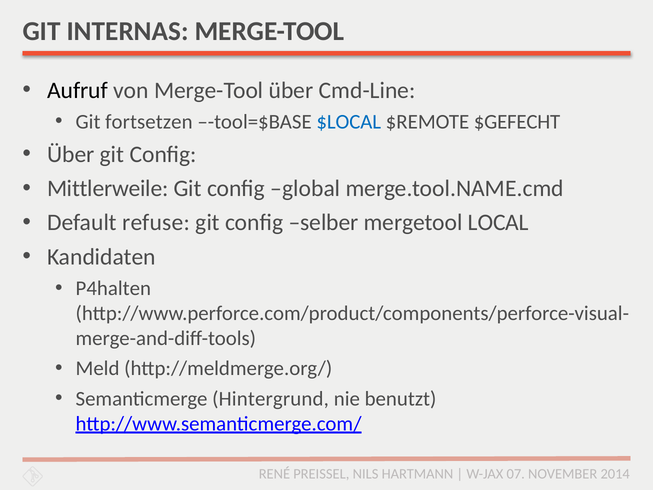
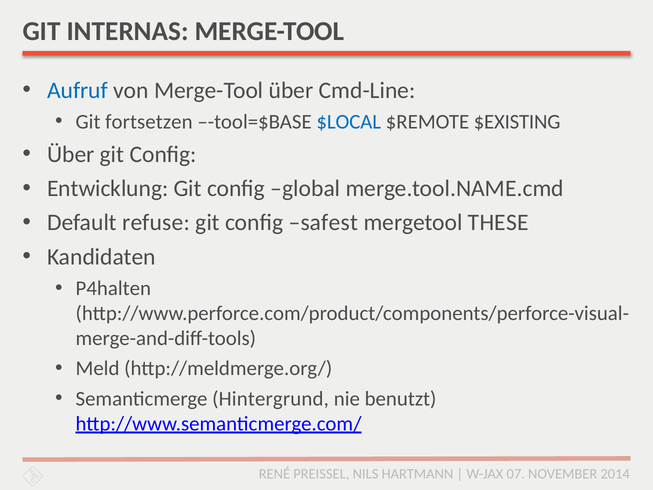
Aufruf colour: black -> blue (78, 90)
$GEFECHT: $GEFECHT -> $EXISTING (517, 122)
Mittlerweile: Mittlerweile -> Entwicklung (108, 188)
selber: selber -> safest (323, 223)
LOCAL: LOCAL -> THESE (498, 223)
